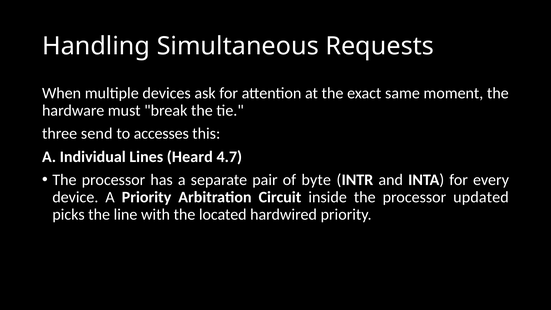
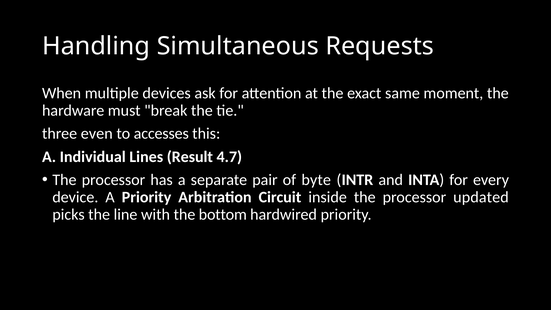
send: send -> even (97, 134)
Heard: Heard -> Result (190, 157)
located: located -> bottom (223, 215)
